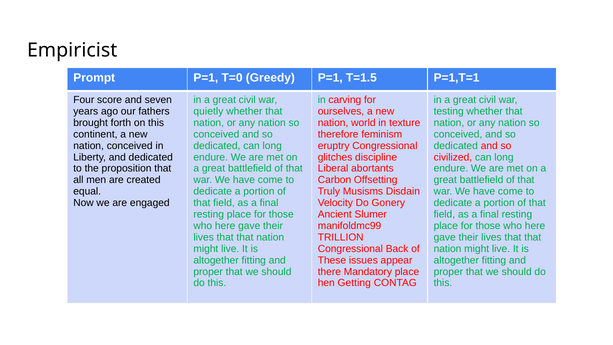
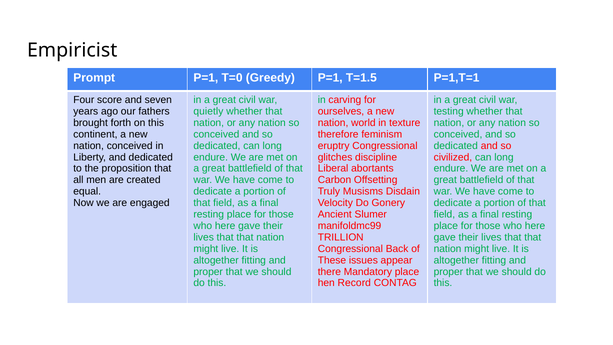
Getting: Getting -> Record (354, 283)
